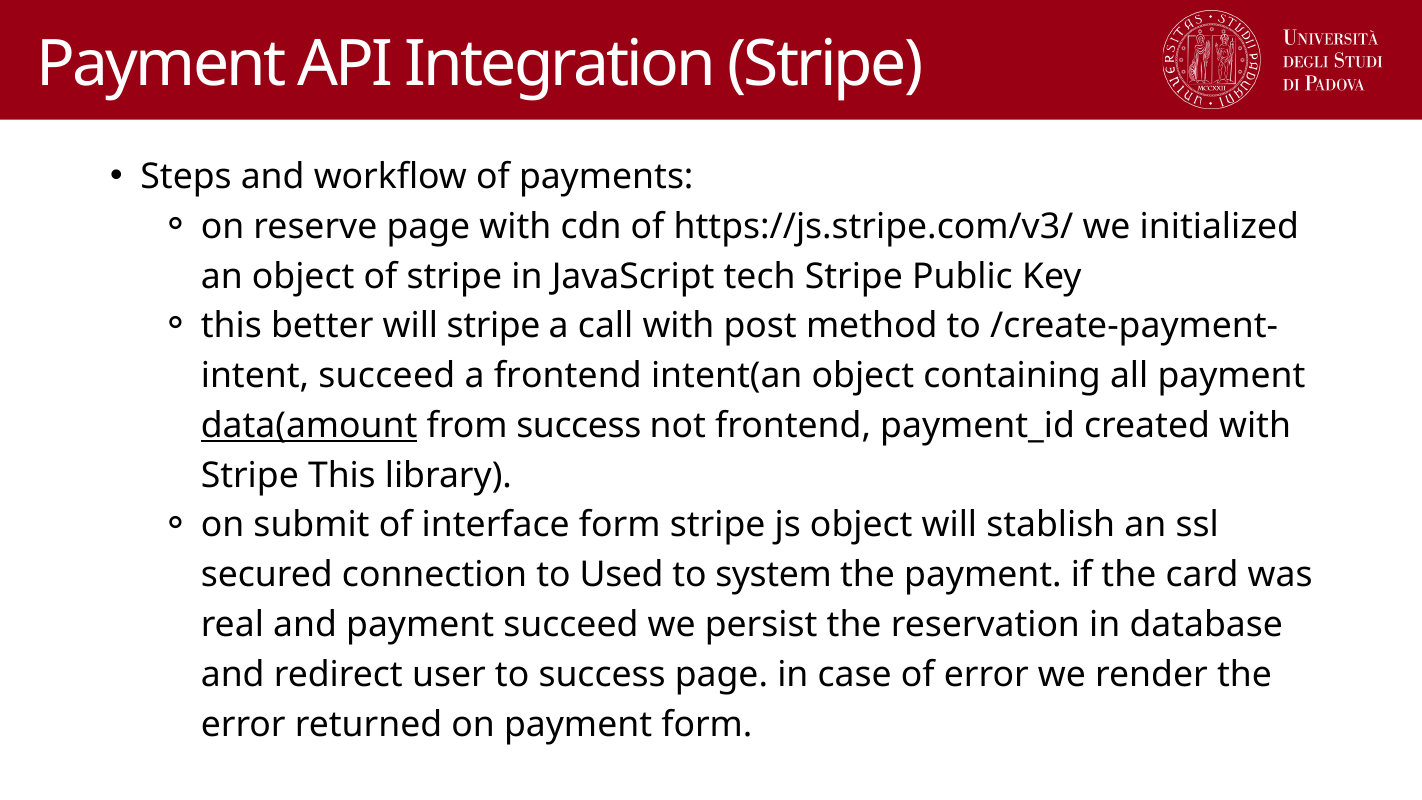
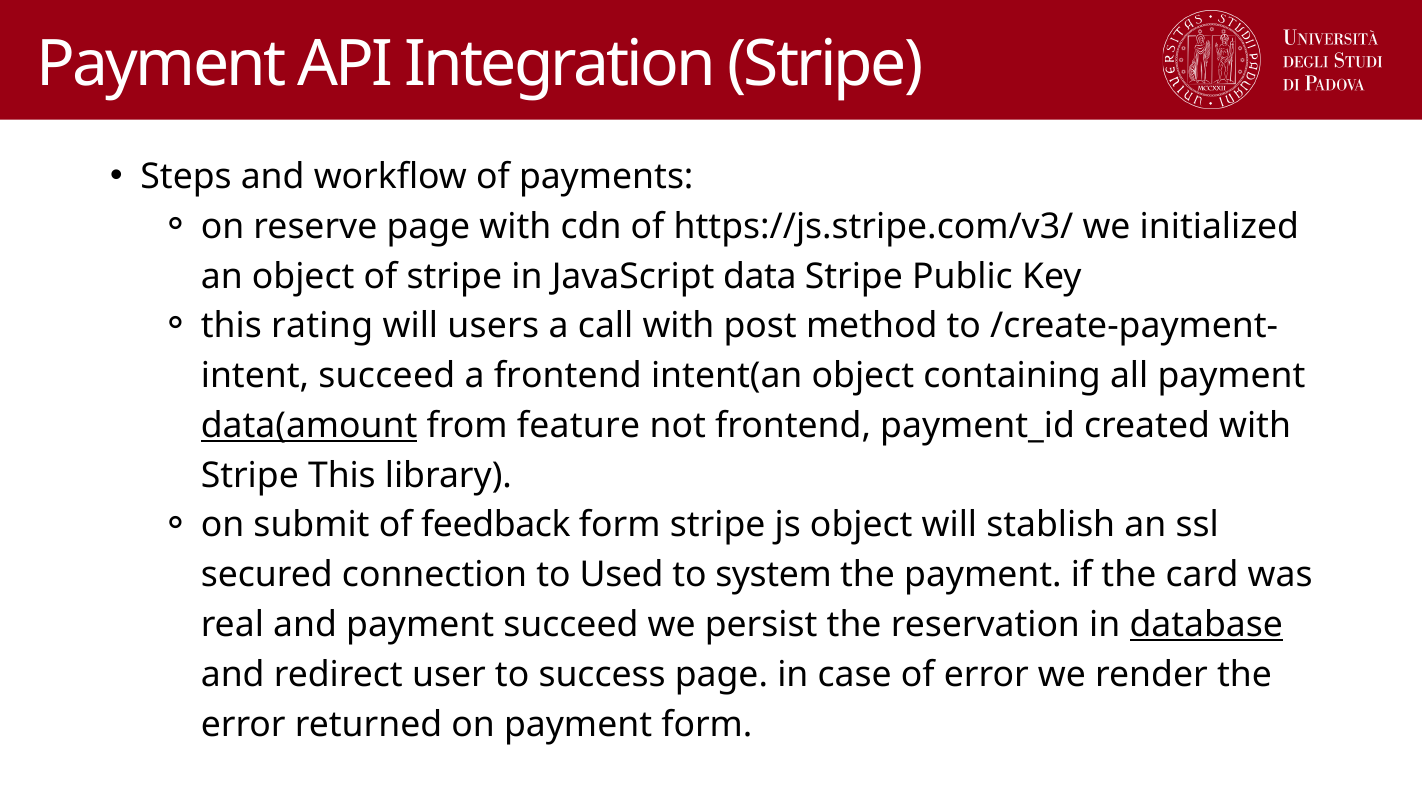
tech: tech -> data (760, 276)
better: better -> rating (322, 326)
will stripe: stripe -> users (493, 326)
from success: success -> feature (578, 426)
interface: interface -> feedback (496, 525)
database underline: none -> present (1206, 625)
